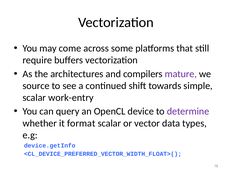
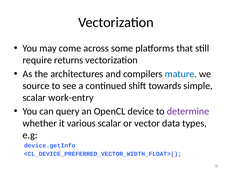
buffers: buffers -> returns (69, 60)
mature colour: purple -> blue (181, 74)
format: format -> various (81, 123)
